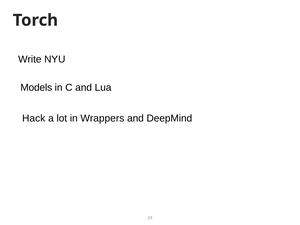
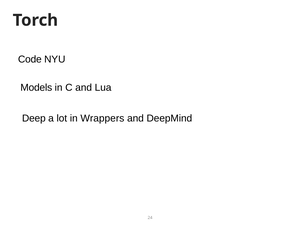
Write: Write -> Code (30, 59)
Hack: Hack -> Deep (34, 118)
